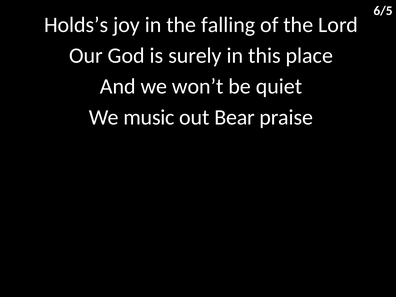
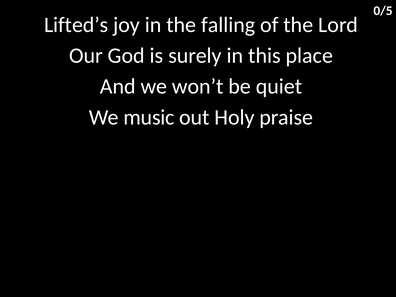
6/5: 6/5 -> 0/5 (383, 11)
Holds’s: Holds’s -> Lifted’s (76, 25)
Bear: Bear -> Holy (234, 117)
